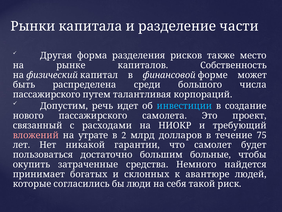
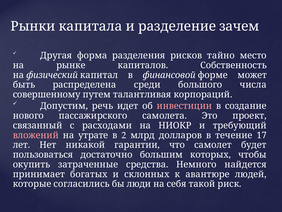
части: части -> зачем (239, 26)
также: также -> тайно (221, 55)
пассажирского: пассажирского -> совершенному (47, 94)
инвестиции colour: light blue -> pink (184, 106)
75: 75 -> 17 (262, 135)
больные: больные -> которых (211, 154)
